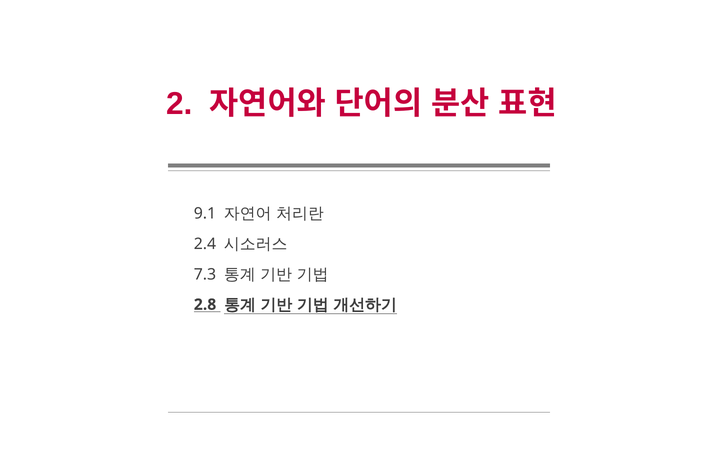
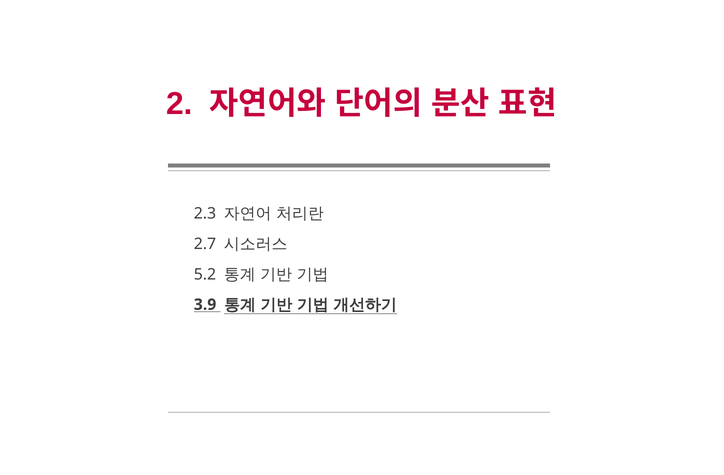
9.1: 9.1 -> 2.3 (205, 214)
2.4: 2.4 -> 2.7 (205, 244)
7.3: 7.3 -> 5.2 (205, 275)
2.8: 2.8 -> 3.9 (205, 305)
